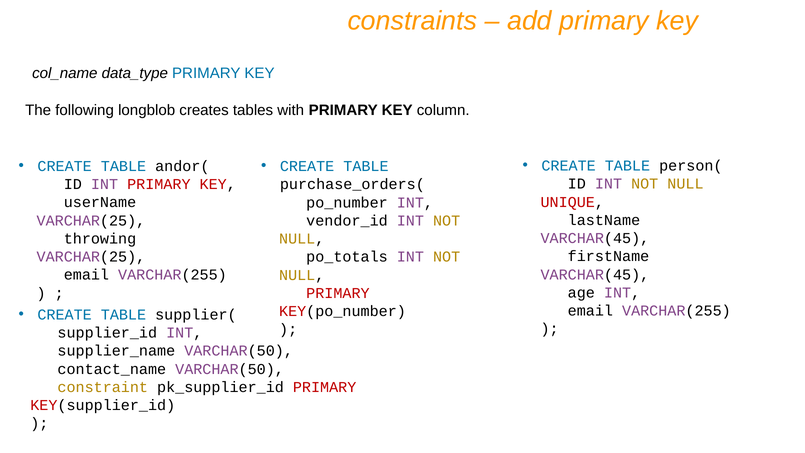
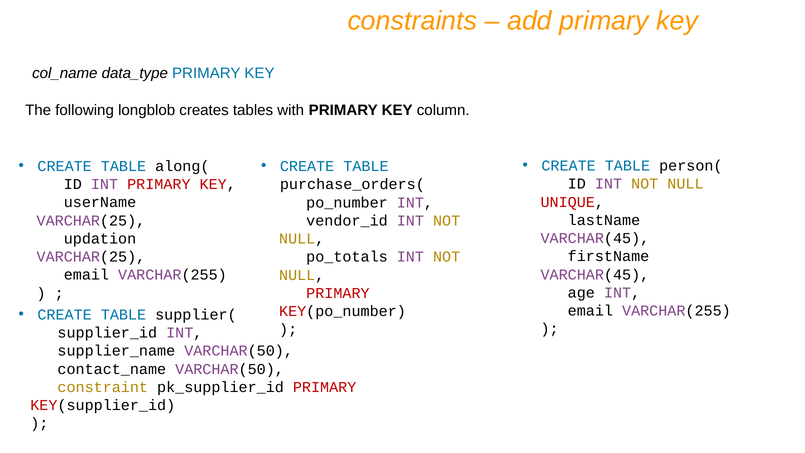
andor(: andor( -> along( (182, 166)
throwing: throwing -> updation (100, 239)
